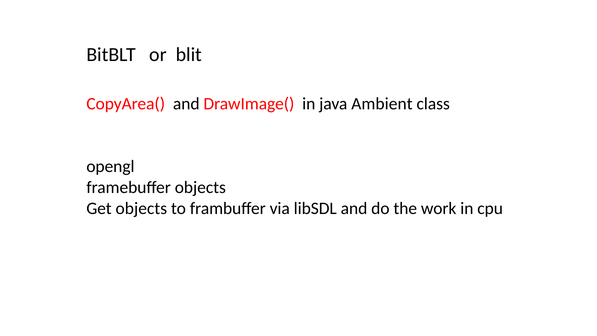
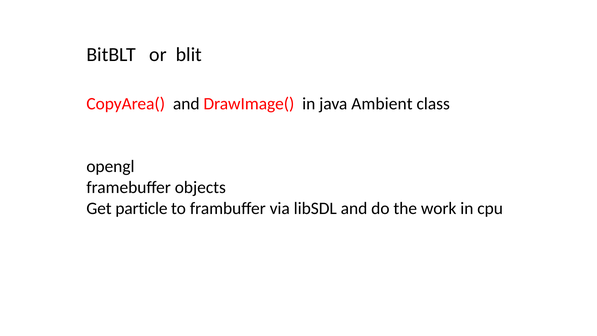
Get objects: objects -> particle (141, 208)
